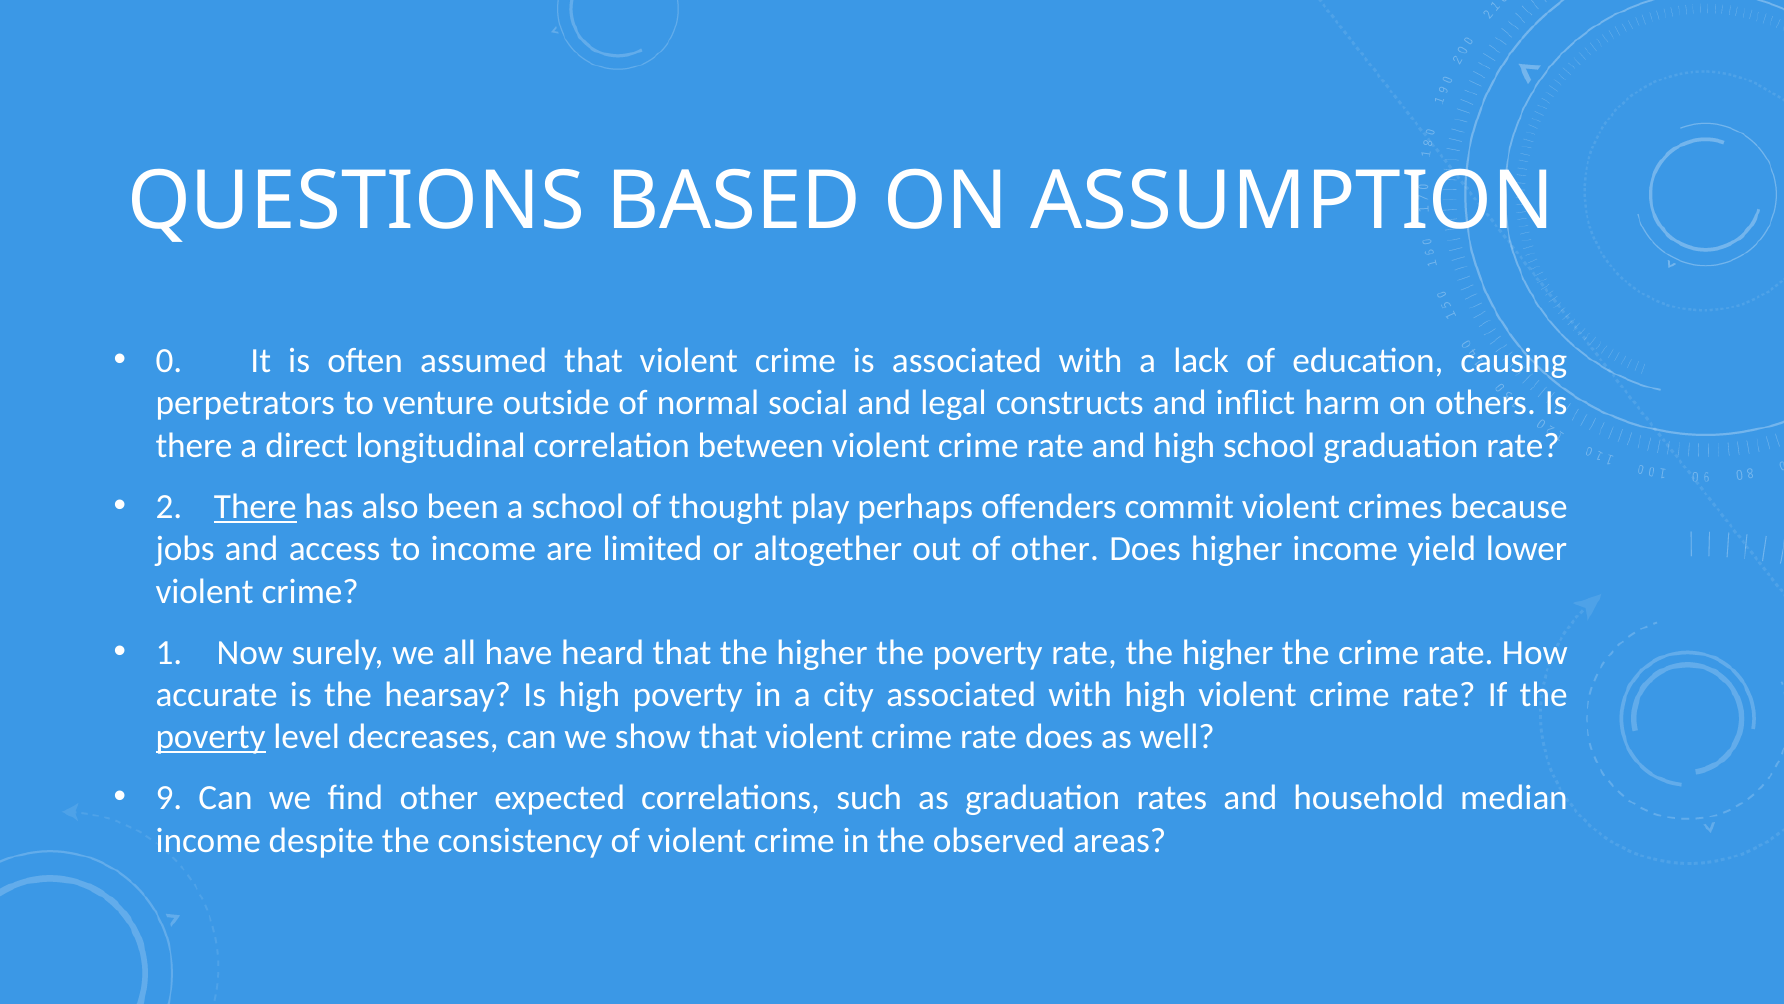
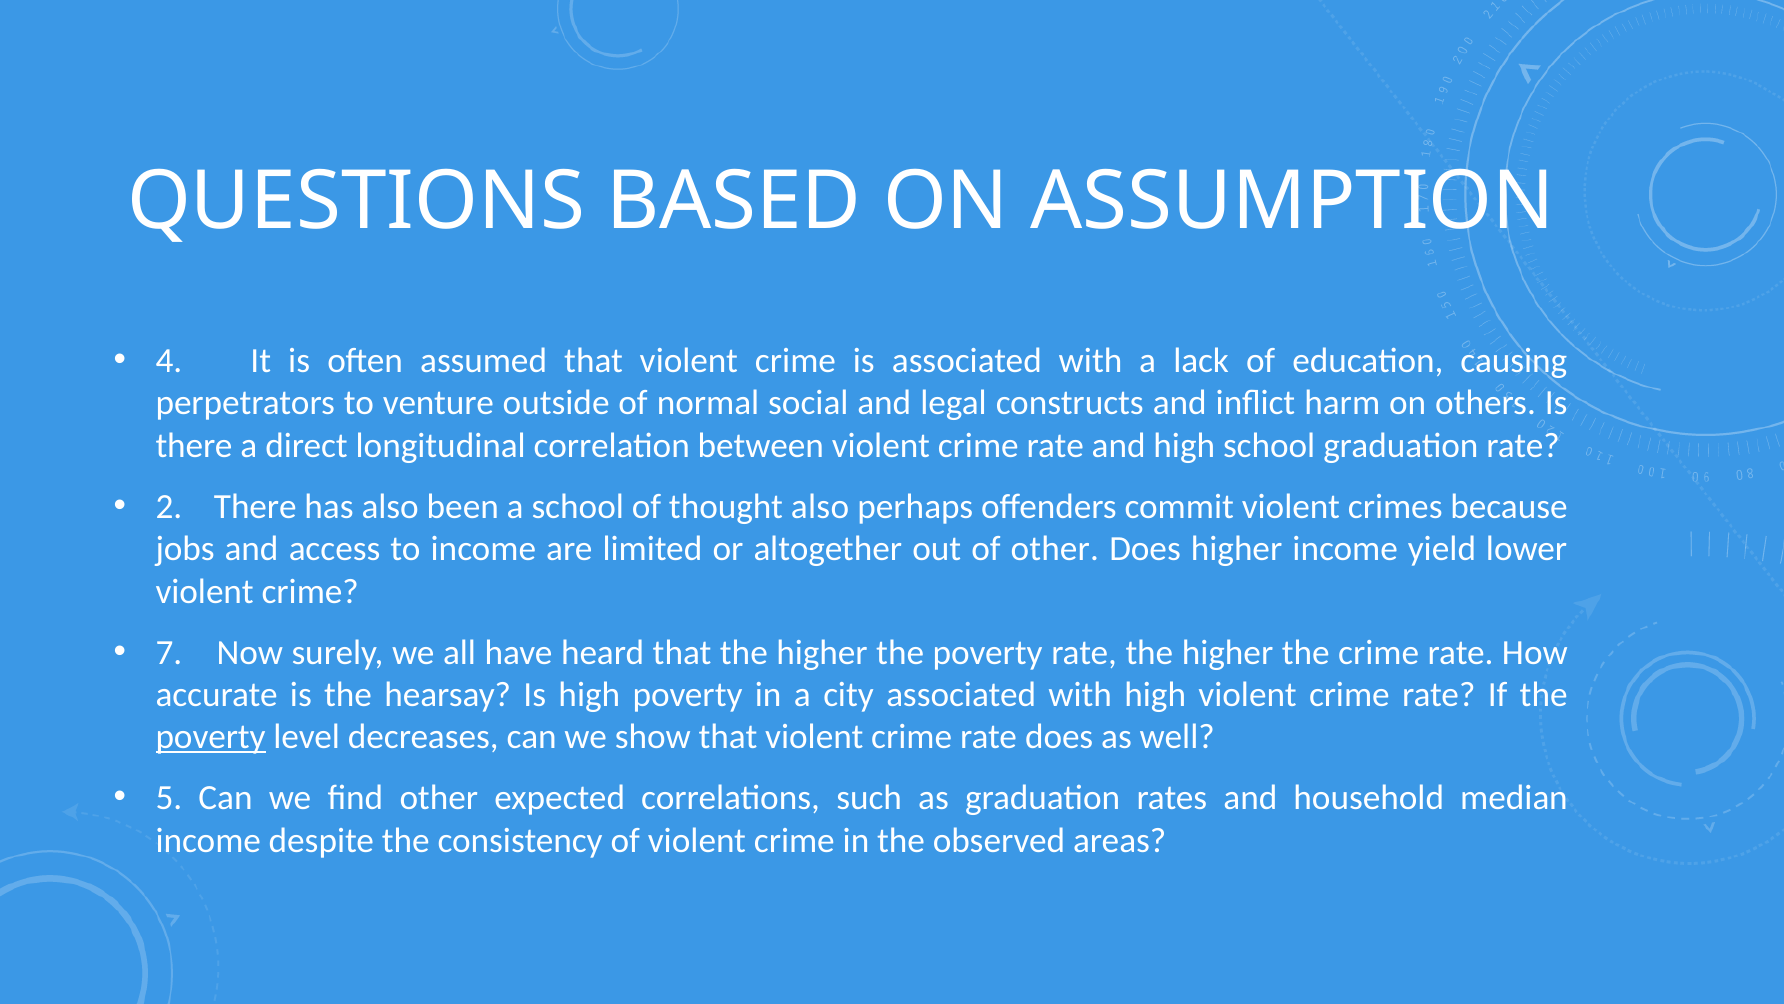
0: 0 -> 4 (169, 361)
There underline: present -> none (255, 506)
thought play: play -> also (820, 506)
1: 1 -> 7 (169, 652)
9: 9 -> 5 (169, 798)
